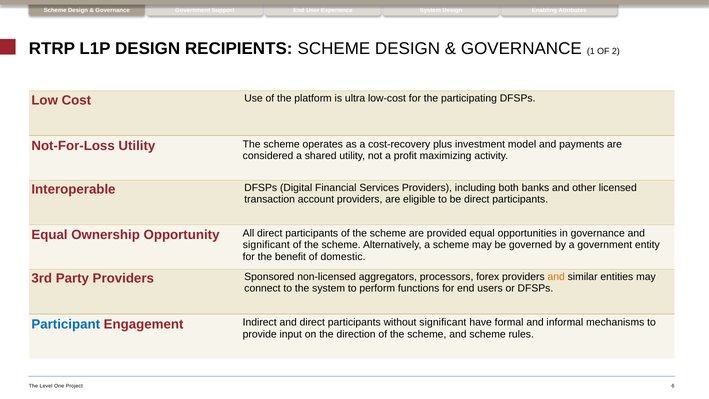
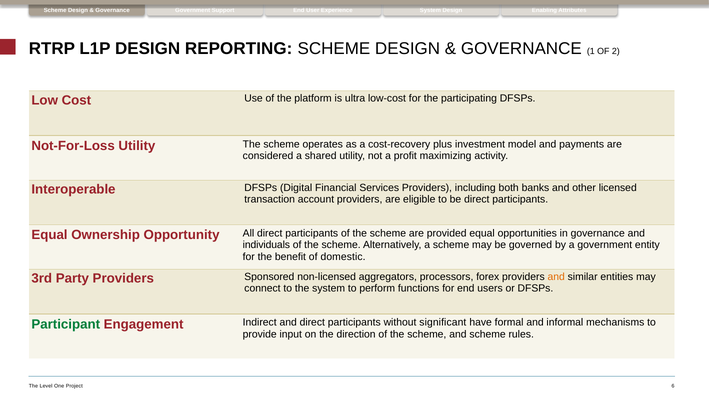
RECIPIENTS: RECIPIENTS -> REPORTING (239, 48)
significant: significant -> individuals (266, 245)
Participant colour: blue -> green (66, 324)
